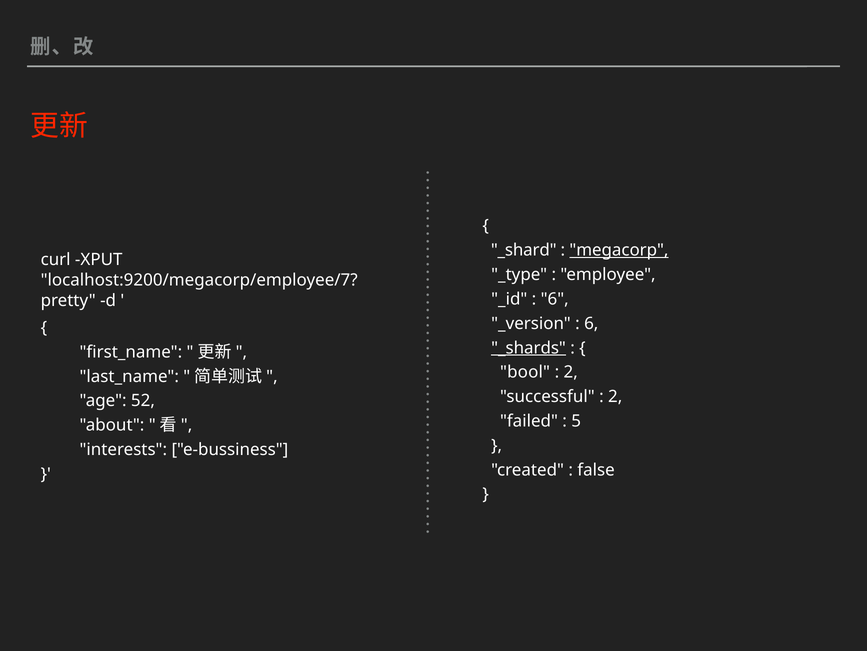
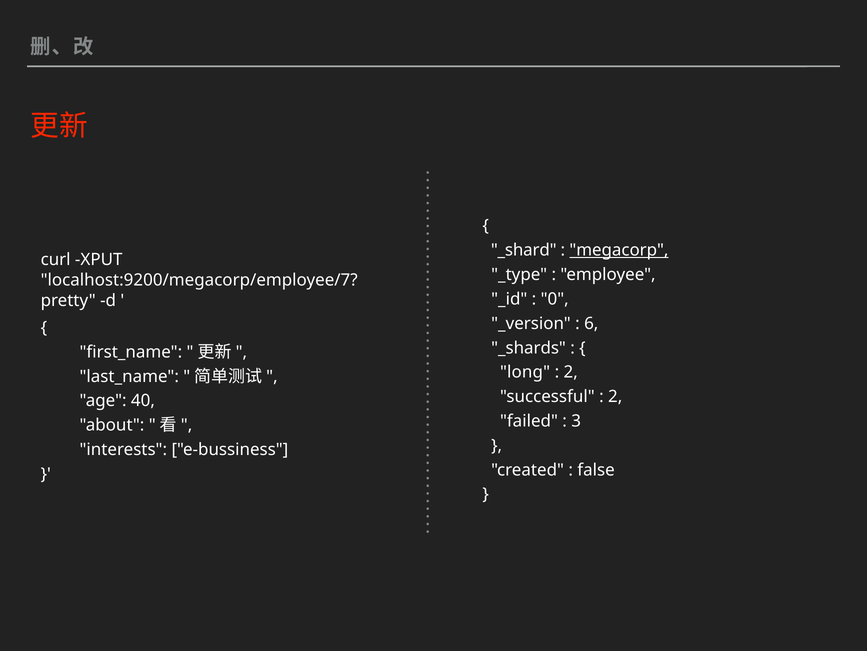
6: 6 -> 0 (555, 299)
_shards underline: present -> none (529, 348)
bool: bool -> long (525, 372)
52: 52 -> 40 (143, 400)
5: 5 -> 3 (576, 421)
